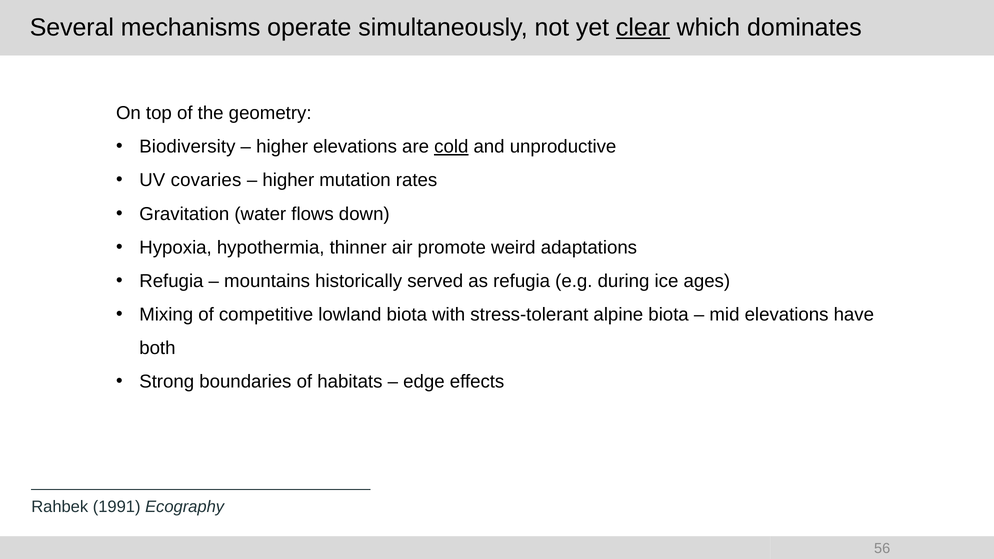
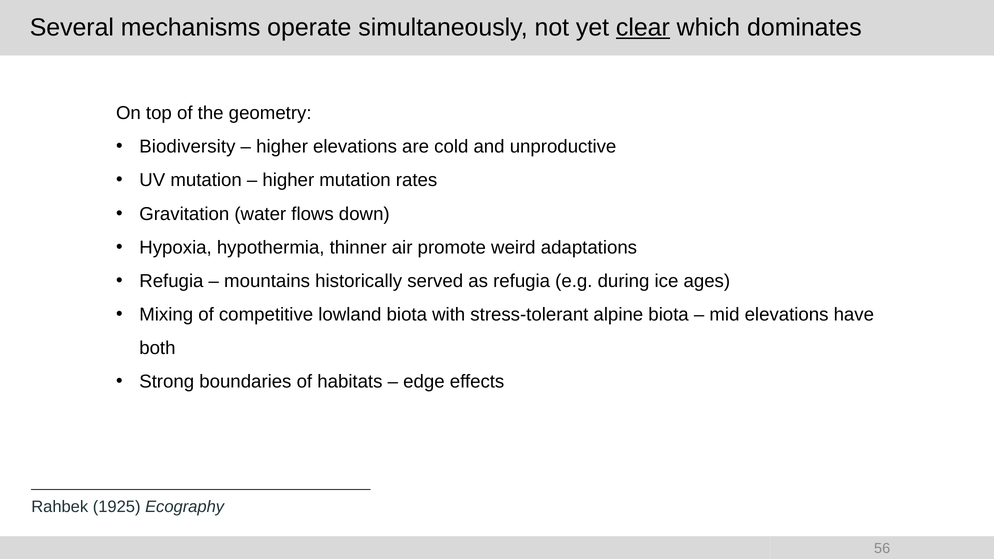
cold underline: present -> none (451, 147)
UV covaries: covaries -> mutation (206, 180)
1991: 1991 -> 1925 (117, 507)
